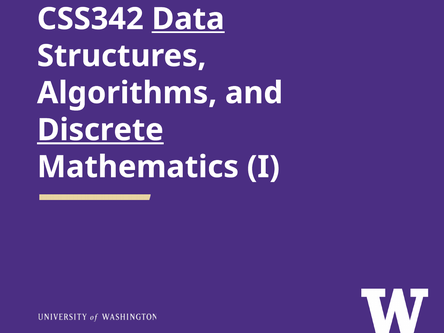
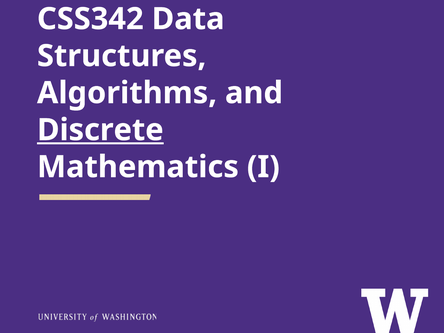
Data underline: present -> none (188, 19)
